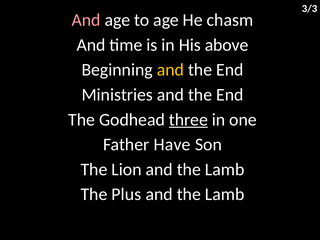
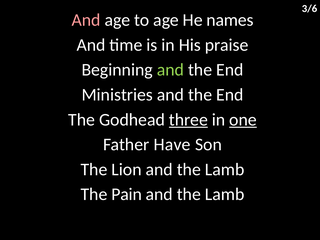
3/3: 3/3 -> 3/6 (309, 9)
chasm: chasm -> names (230, 20)
above: above -> praise (227, 45)
and colour: yellow -> light green (170, 70)
one underline: none -> present (243, 120)
Plus: Plus -> Pain (127, 194)
